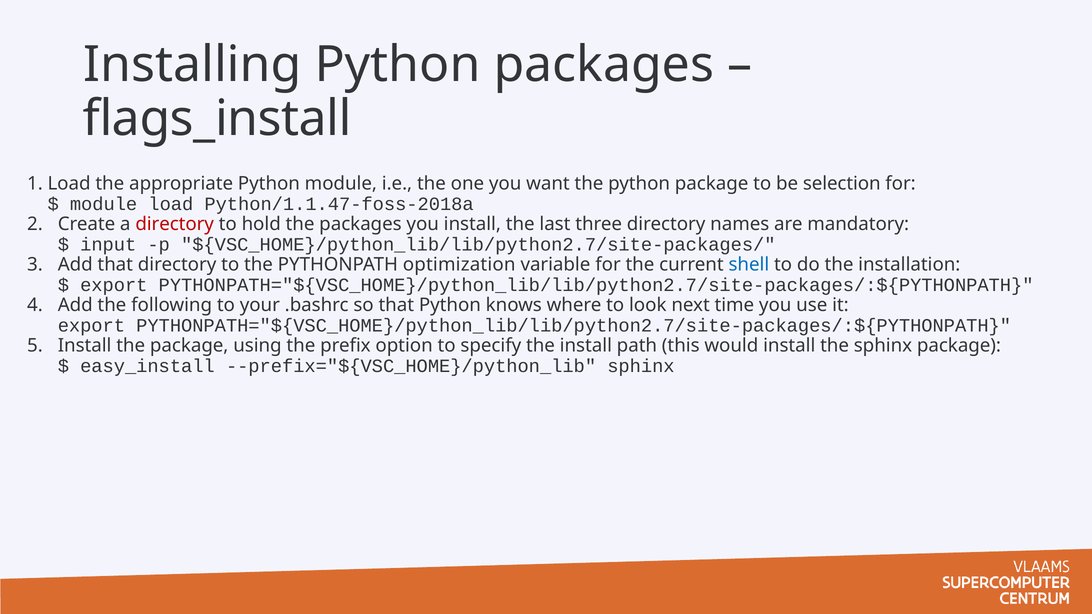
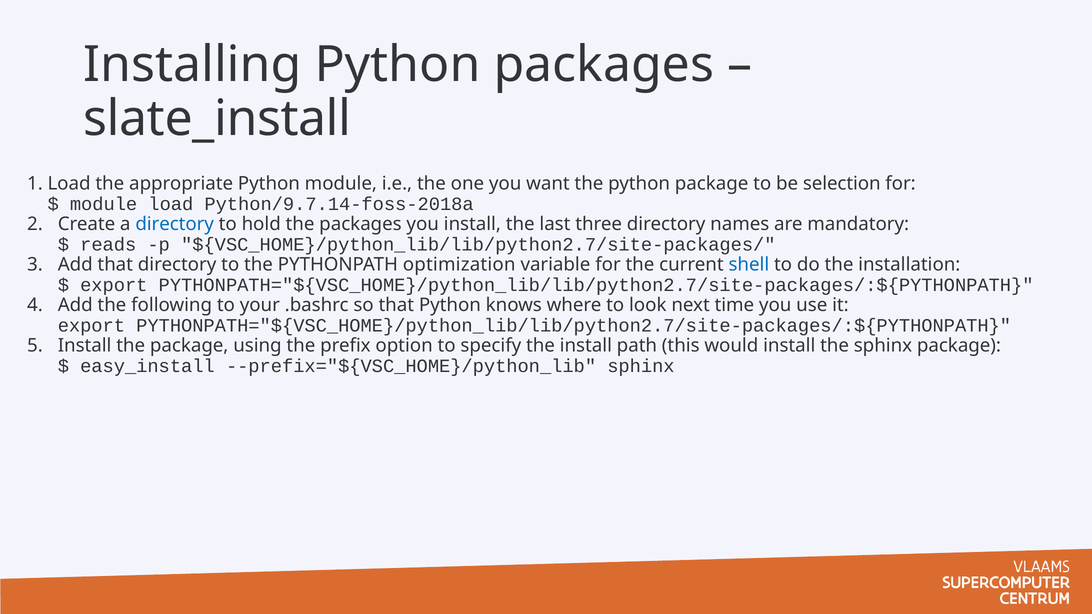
flags_install: flags_install -> slate_install (217, 119)
Python/1.1.47-foss-2018a: Python/1.1.47-foss-2018a -> Python/9.7.14-foss-2018a (339, 204)
directory colour: red -> blue (175, 224)
input: input -> reads (108, 245)
